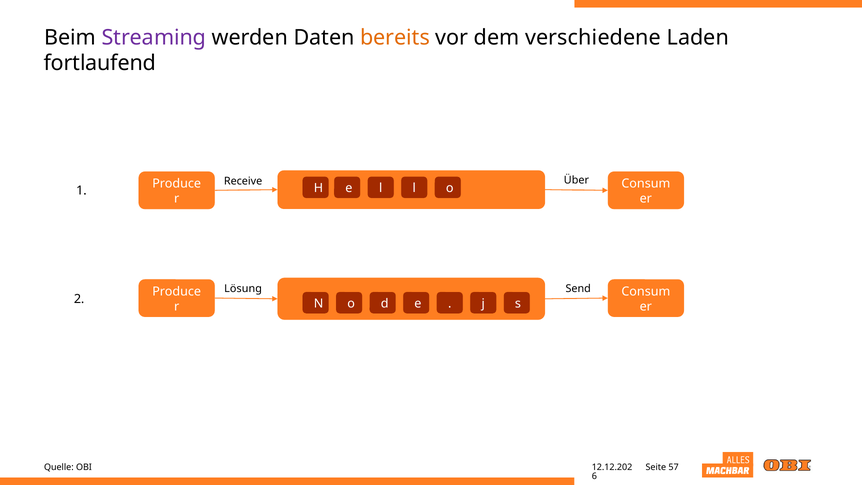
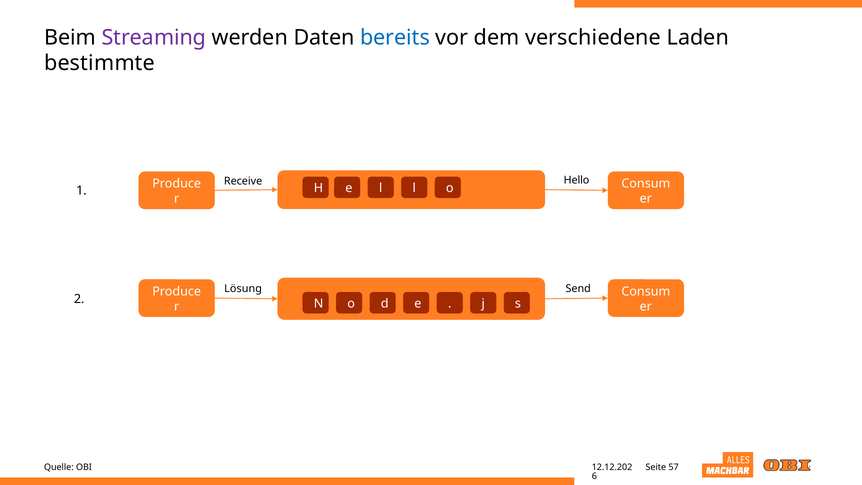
bereits colour: orange -> blue (395, 37)
fortlaufend: fortlaufend -> bestimmte (100, 63)
Über: Über -> Hello (577, 180)
